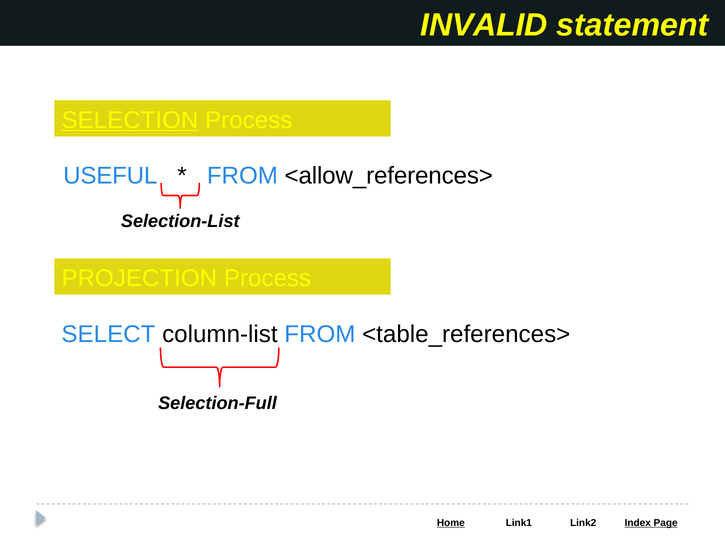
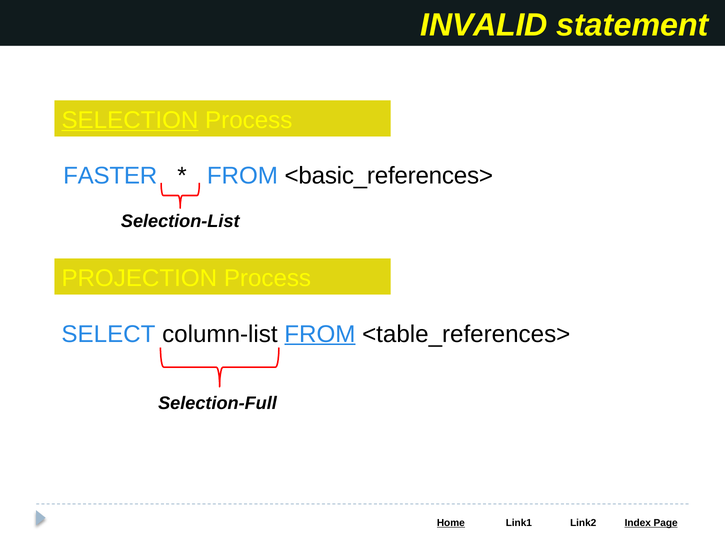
USEFUL: USEFUL -> FASTER (110, 176)
<allow_references>: <allow_references> -> <basic_references> (389, 176)
FROM underline: none -> present (320, 334)
